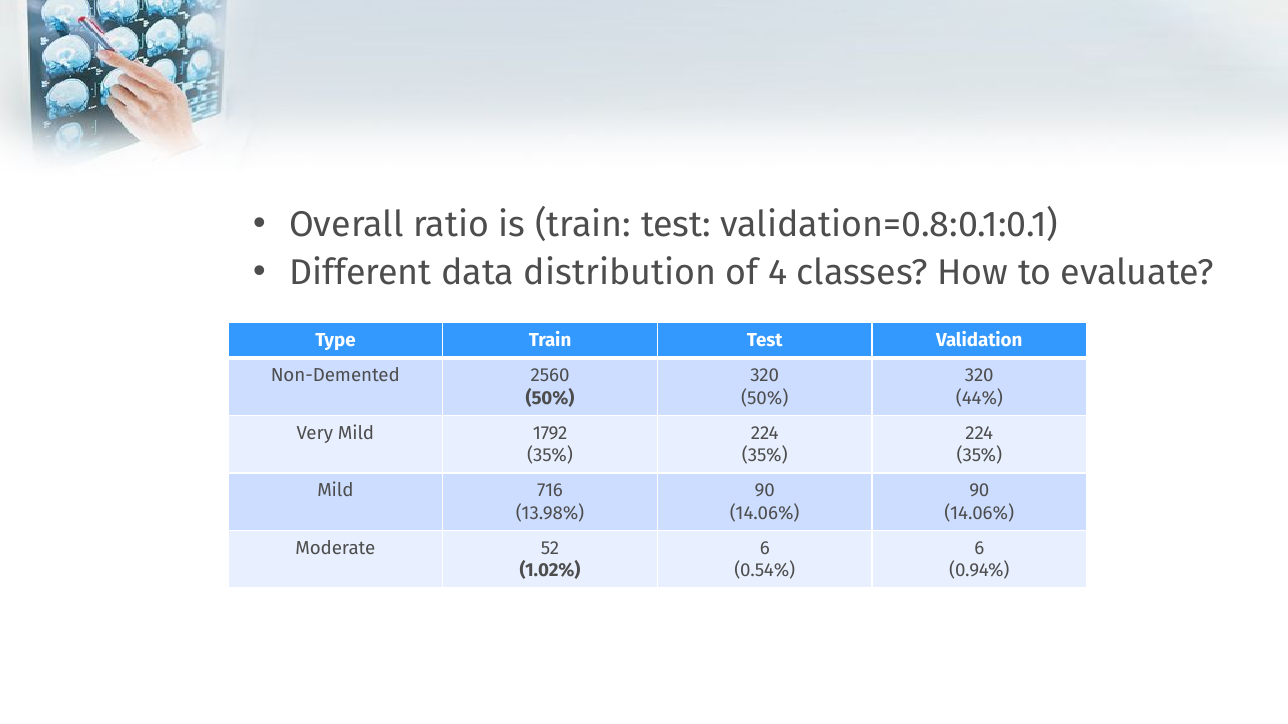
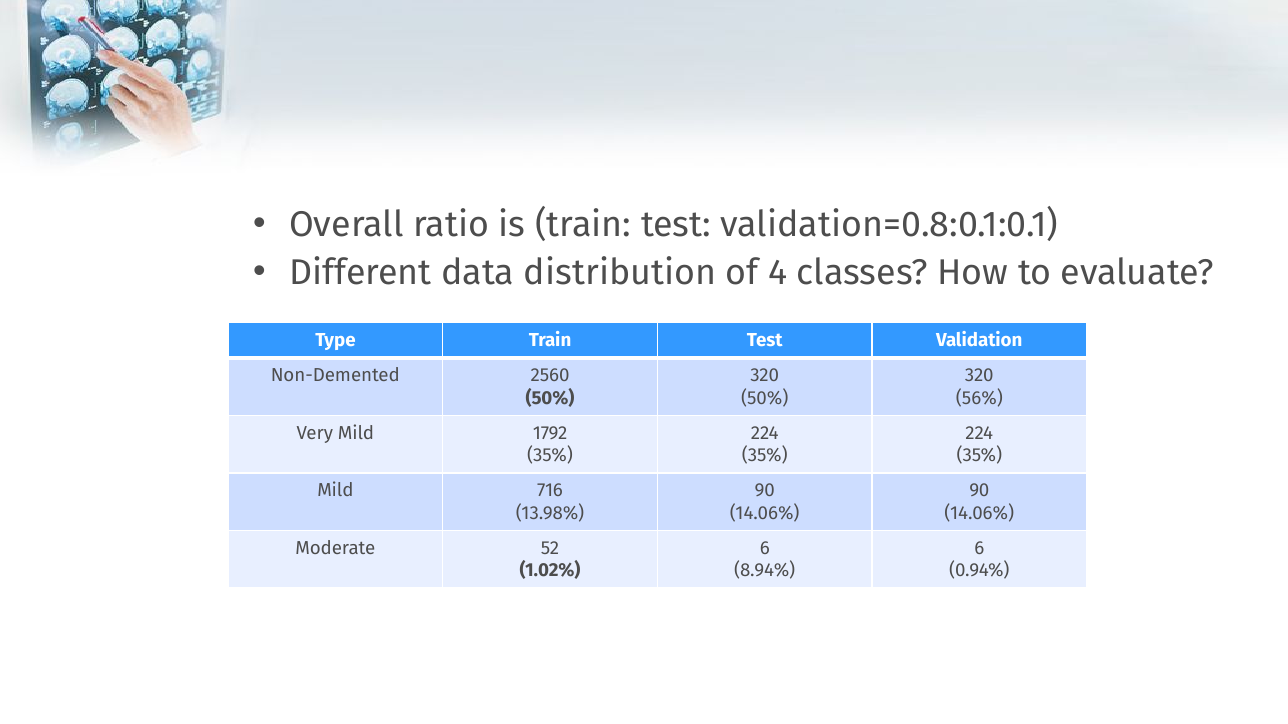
44%: 44% -> 56% (979, 398)
0.54%: 0.54% -> 8.94% (765, 571)
